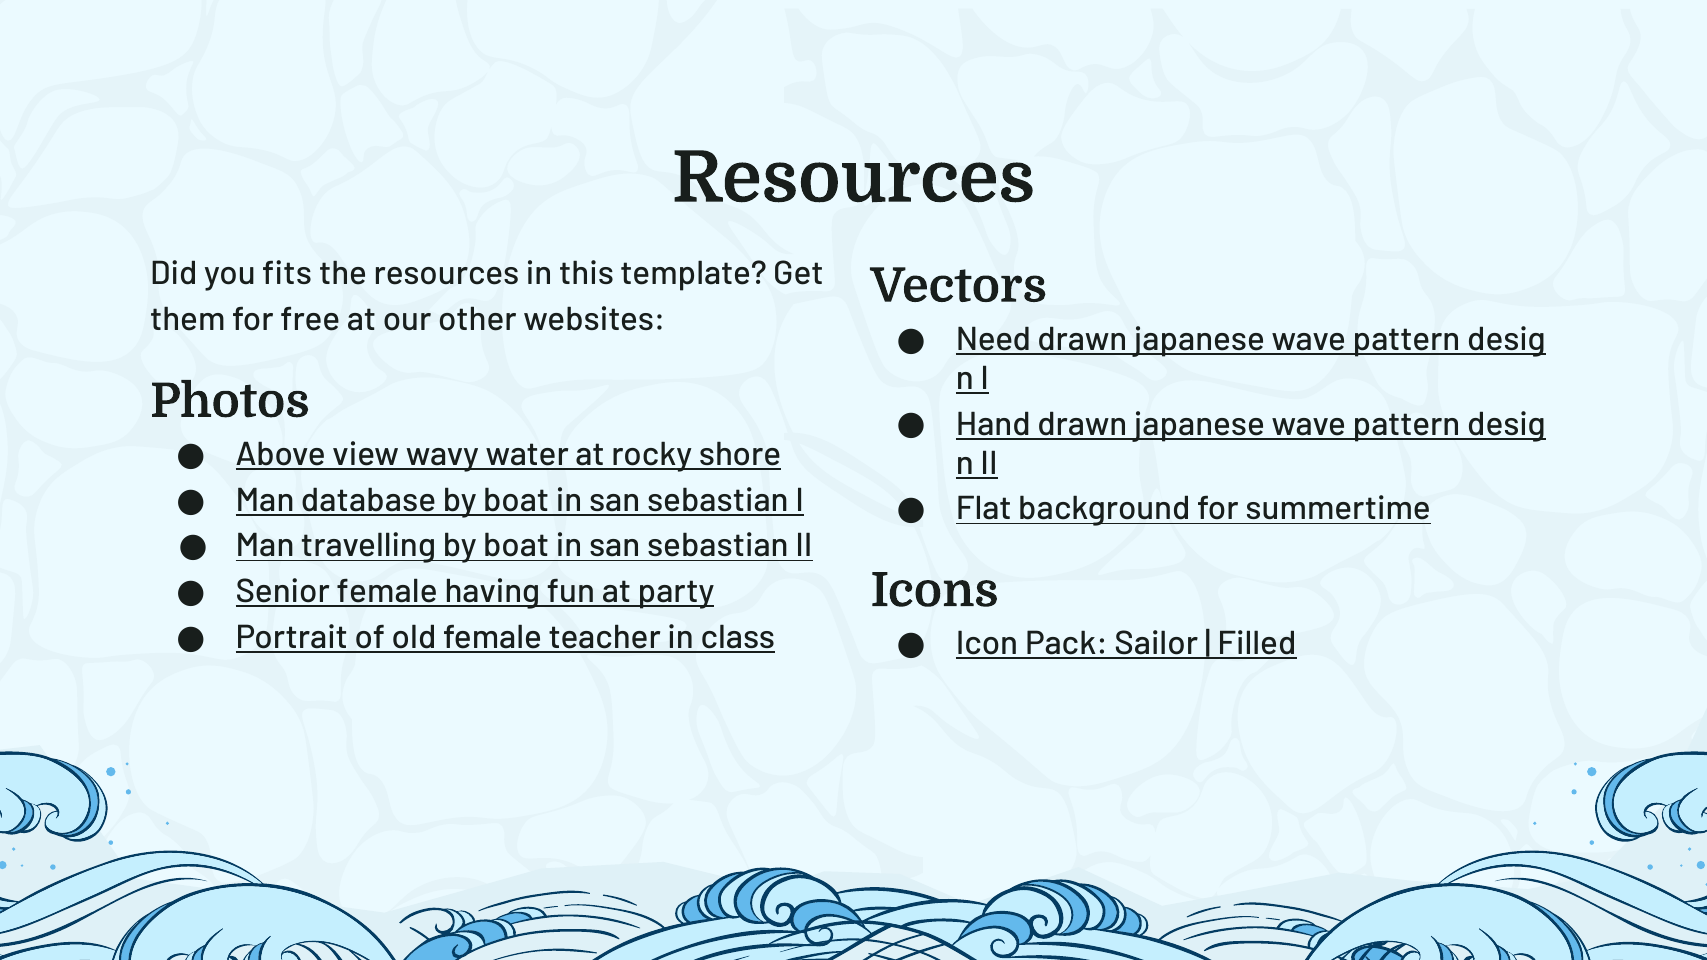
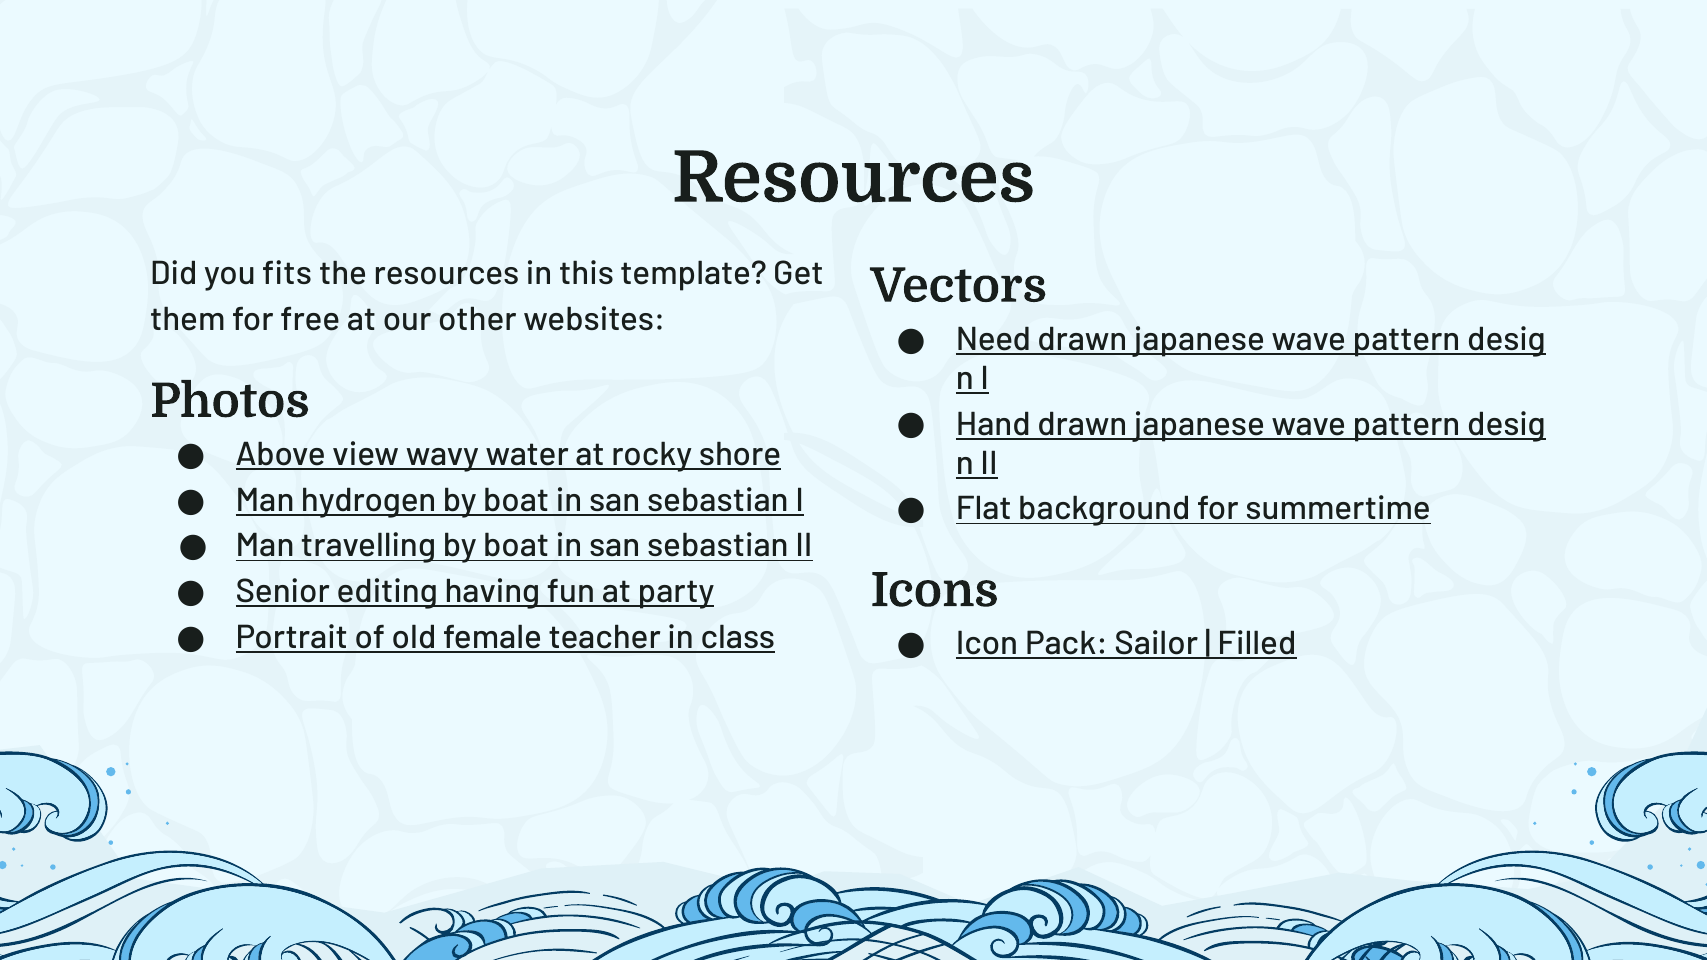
database: database -> hydrogen (369, 500)
Senior female: female -> editing (387, 592)
